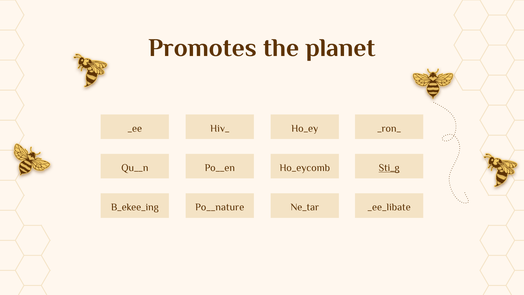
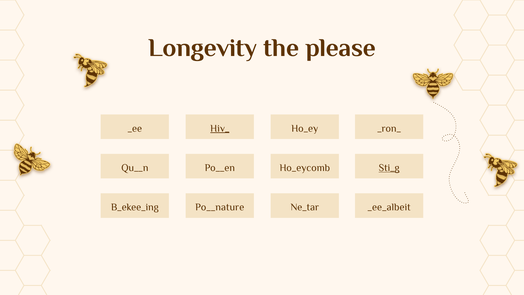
Promotes: Promotes -> Longevity (203, 48)
planet: planet -> please (341, 48)
Hiv_ underline: none -> present (220, 128)
_ee_libate: _ee_libate -> _ee_albeit (389, 207)
